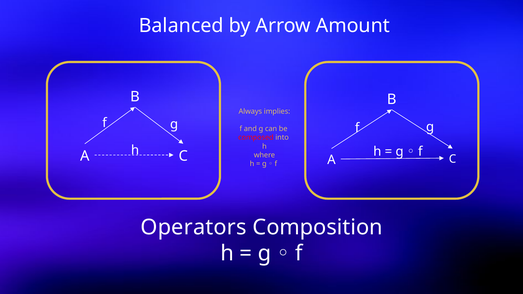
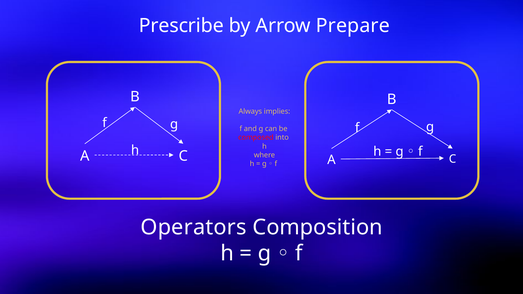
Balanced: Balanced -> Prescribe (181, 26)
Amount: Amount -> Prepare (353, 26)
